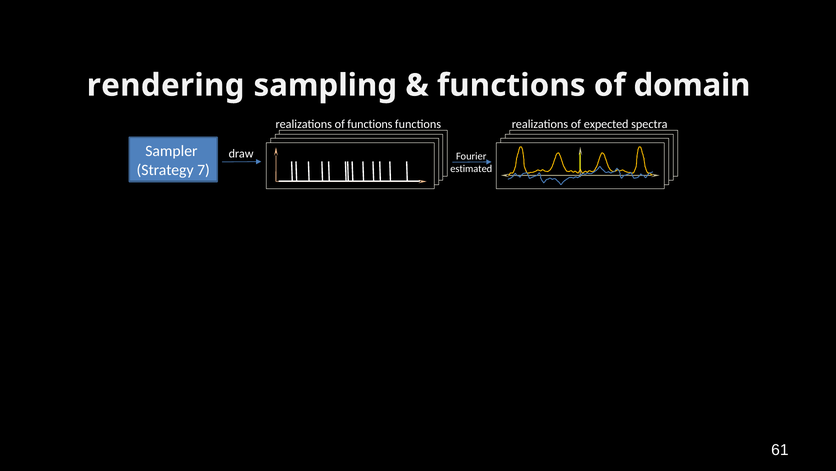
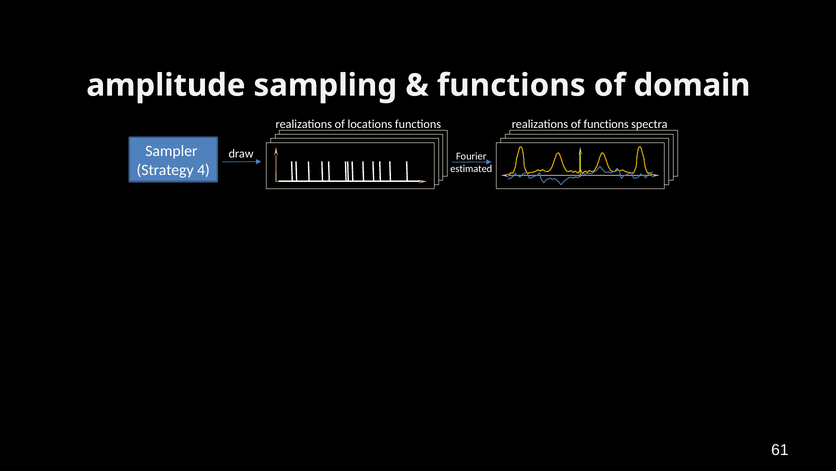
rendering: rendering -> amplitude (166, 85)
of functions: functions -> locations (370, 124)
of expected: expected -> functions (606, 124)
7: 7 -> 4 (203, 170)
